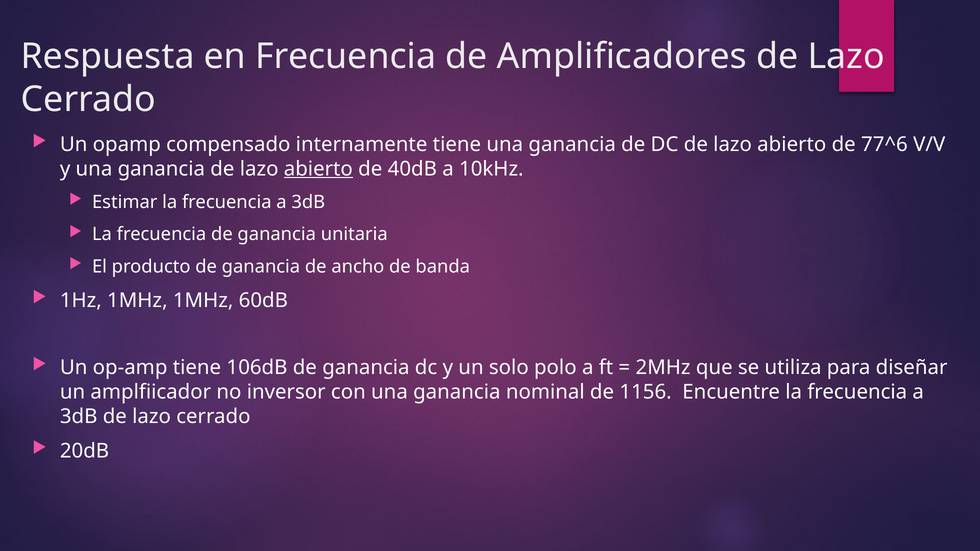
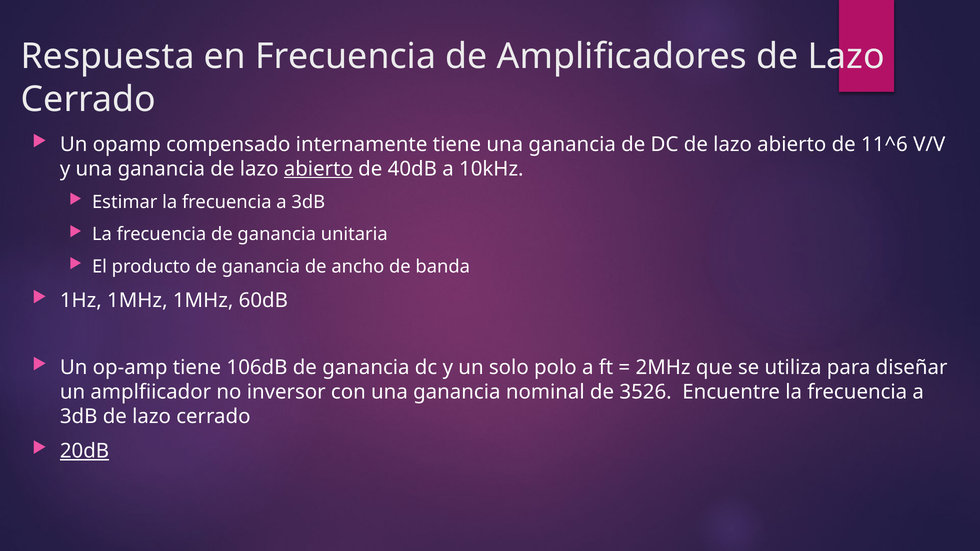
77^6: 77^6 -> 11^6 (884, 144)
1156: 1156 -> 3526 (646, 392)
20dB underline: none -> present (84, 451)
